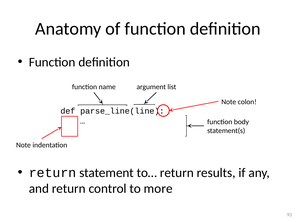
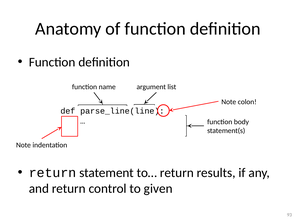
more: more -> given (158, 189)
